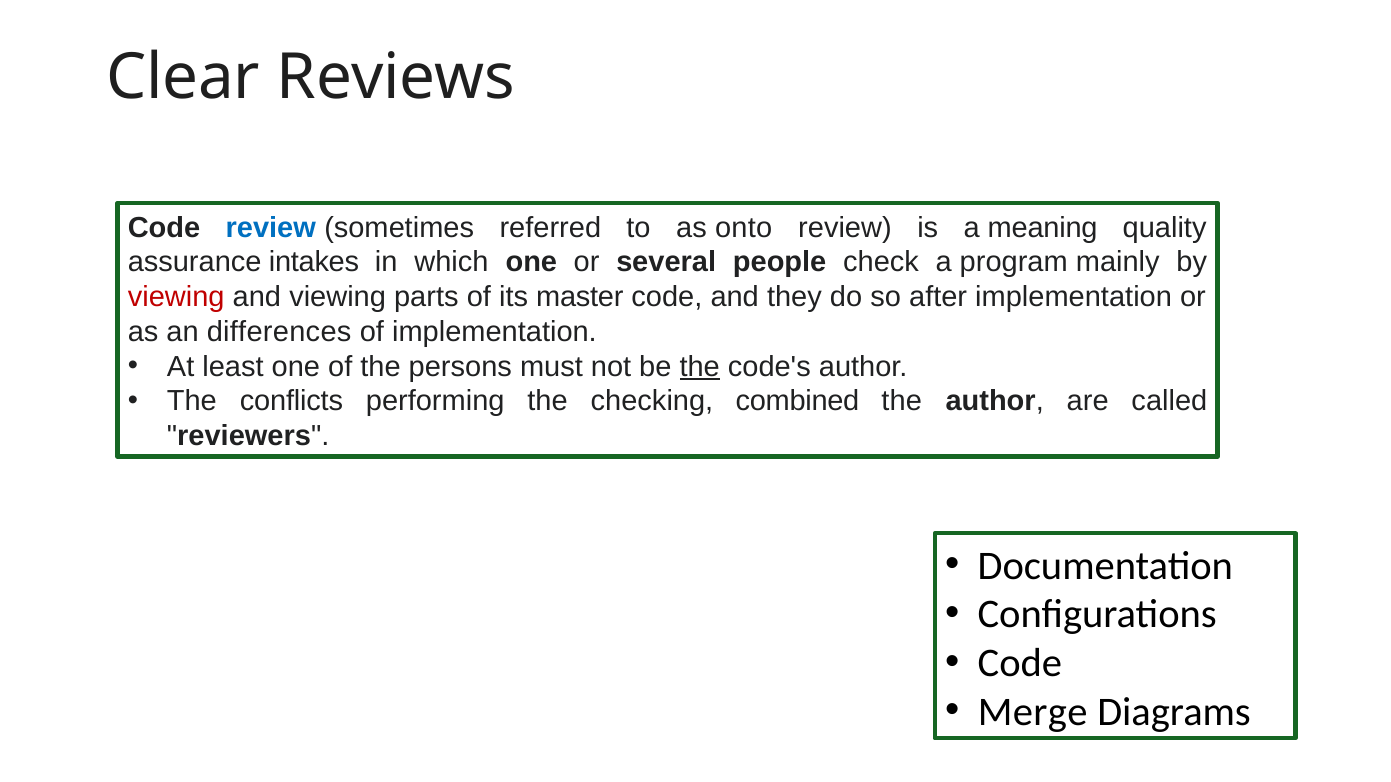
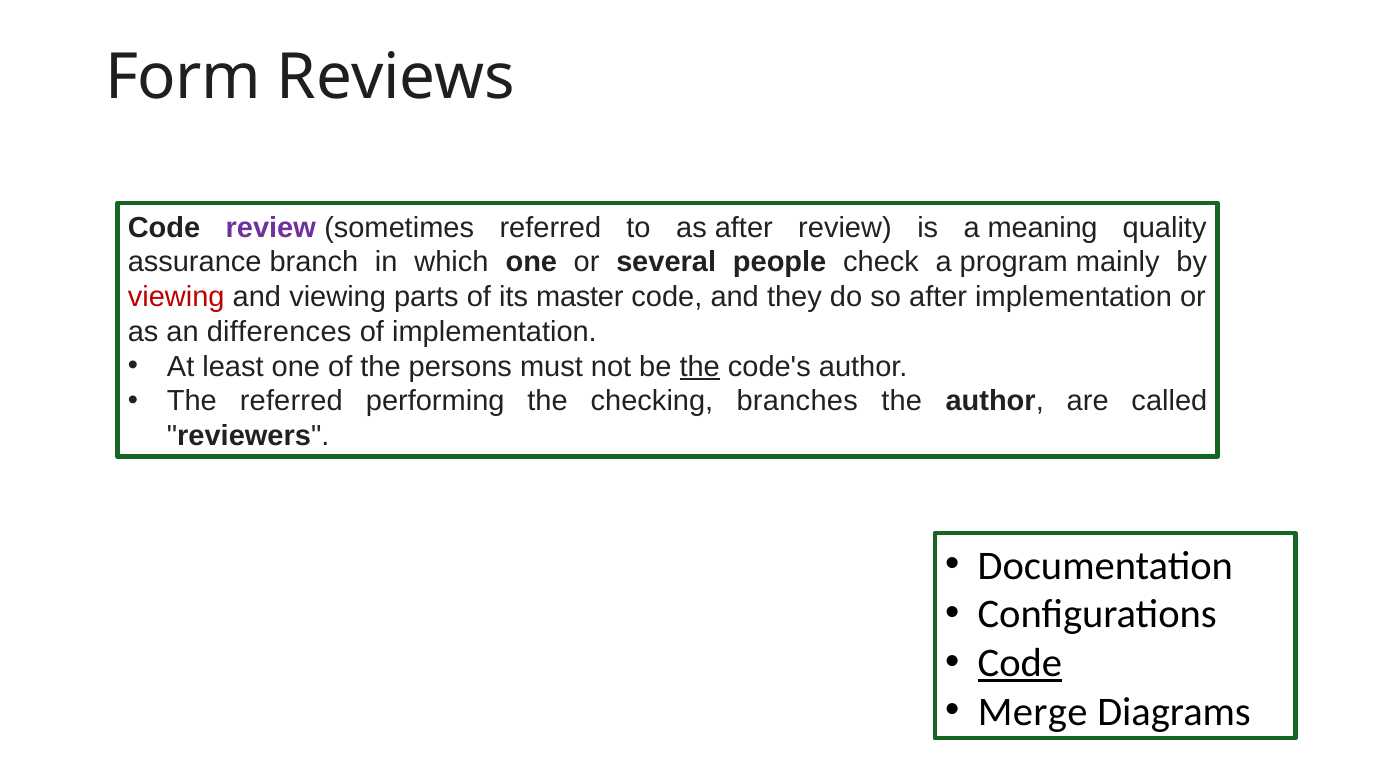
Clear: Clear -> Form (183, 77)
review colour: blue -> purple (271, 228)
as onto: onto -> after (744, 228)
intakes: intakes -> branch (314, 262)
The conflicts: conflicts -> referred (291, 402)
combined: combined -> branches (797, 402)
Code underline: none -> present (1020, 663)
